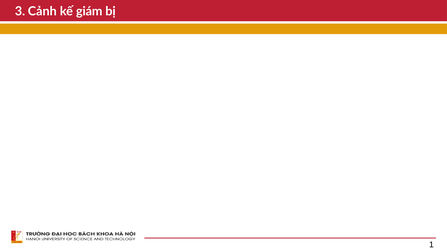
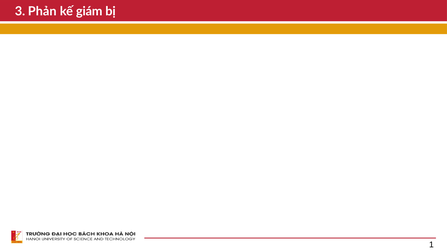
Cảnh: Cảnh -> Phản (42, 11)
